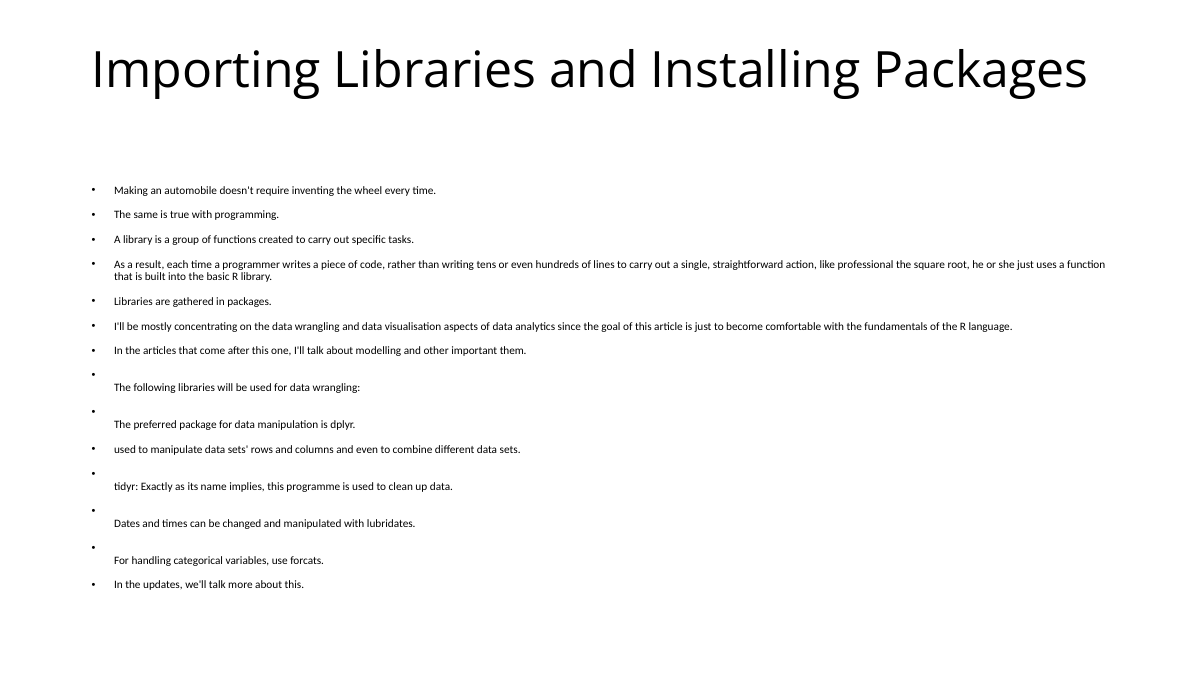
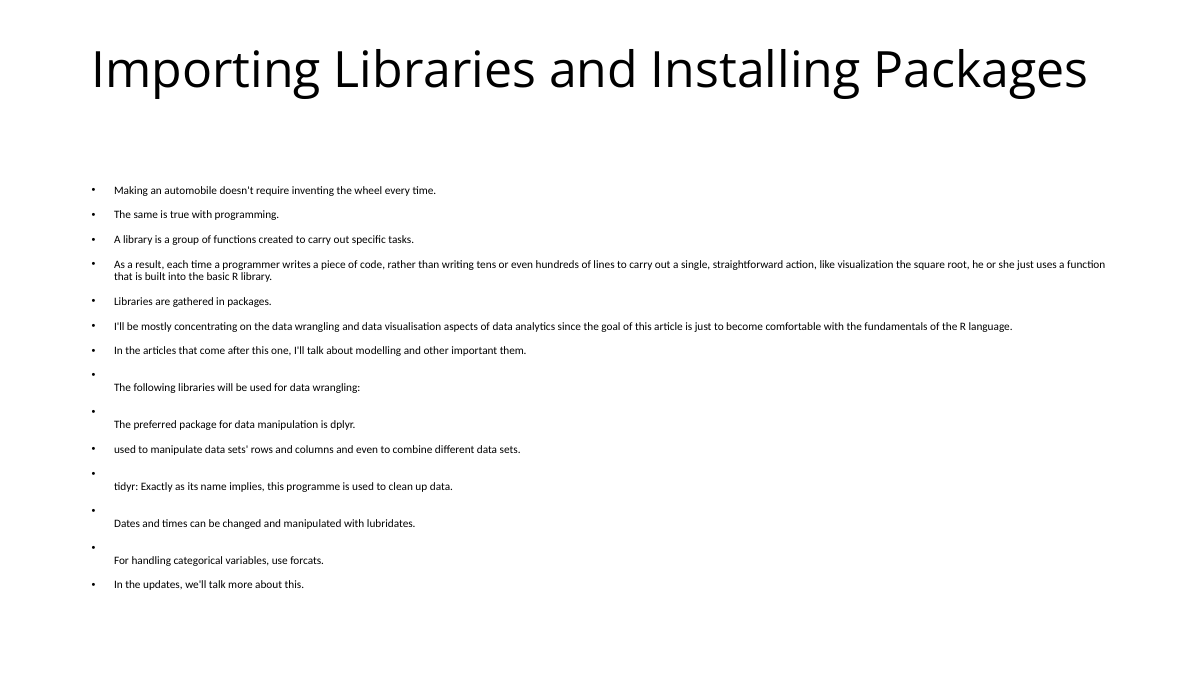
professional: professional -> visualization (866, 265)
